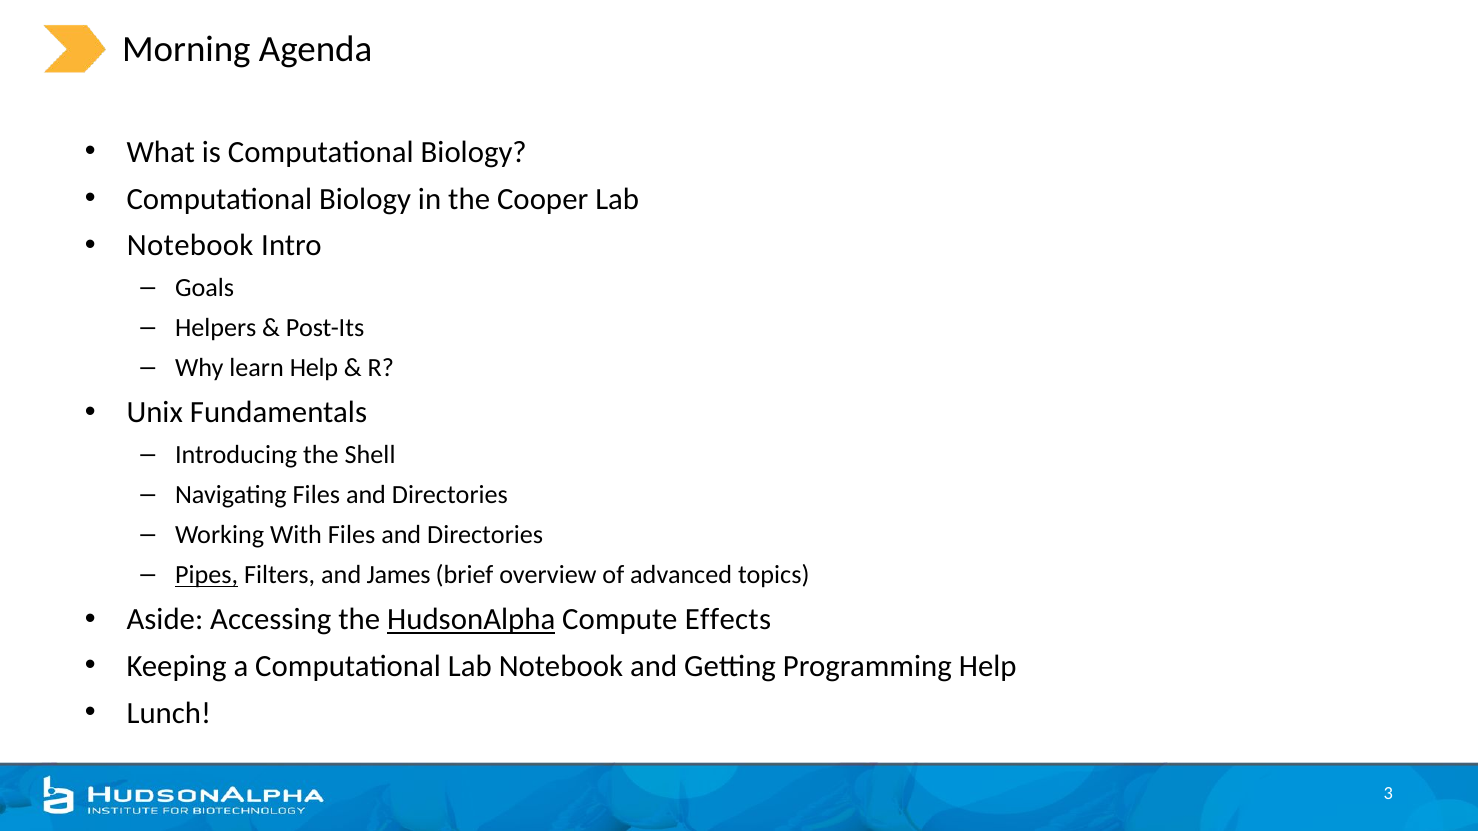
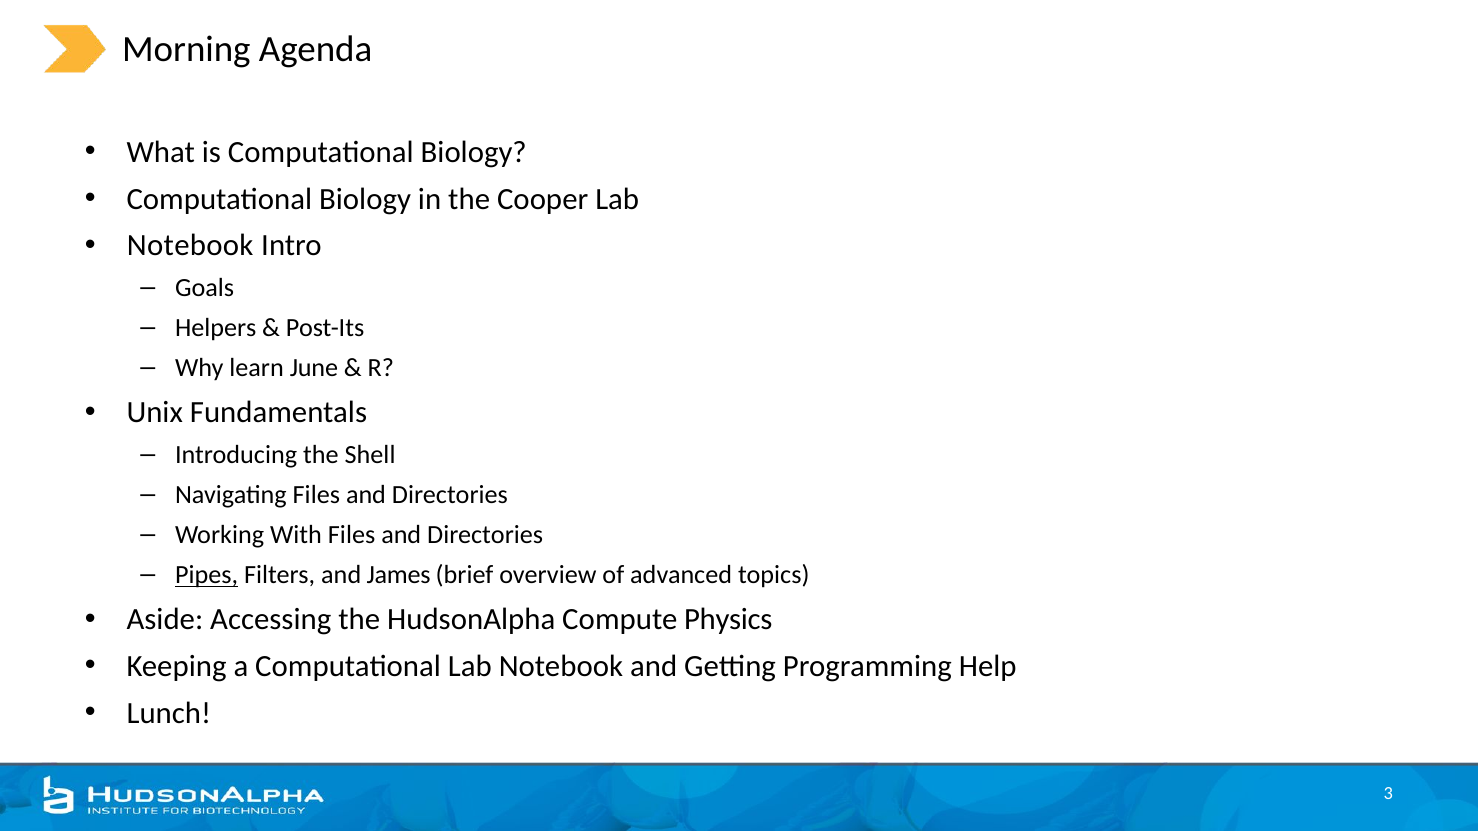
learn Help: Help -> June (314, 369)
HudsonAlpha underline: present -> none (471, 620)
Effects: Effects -> Physics (728, 620)
